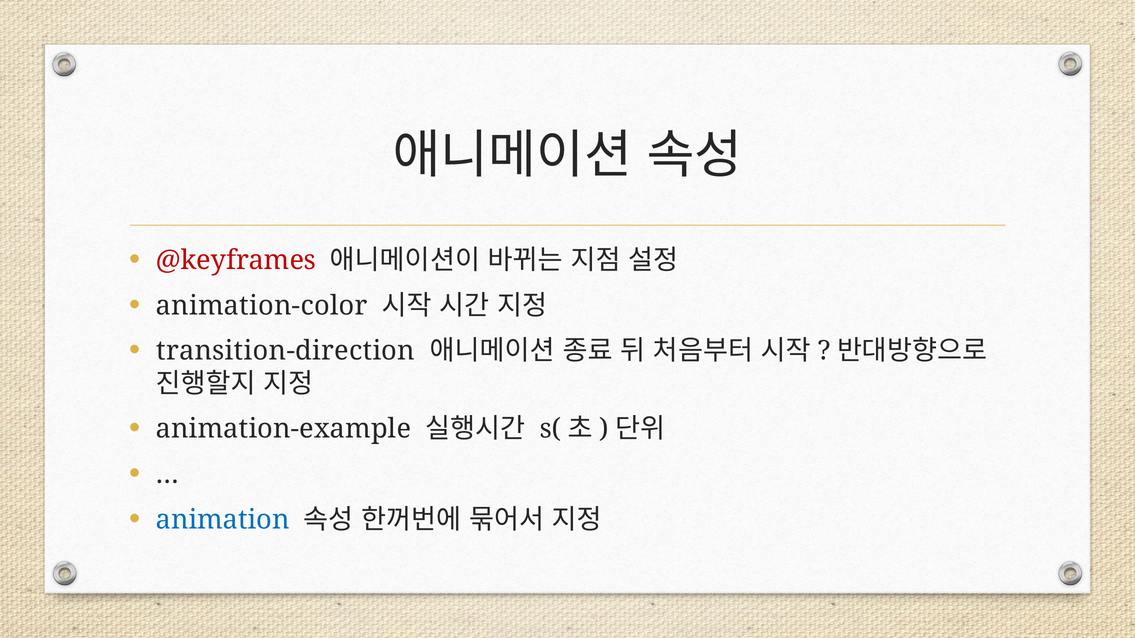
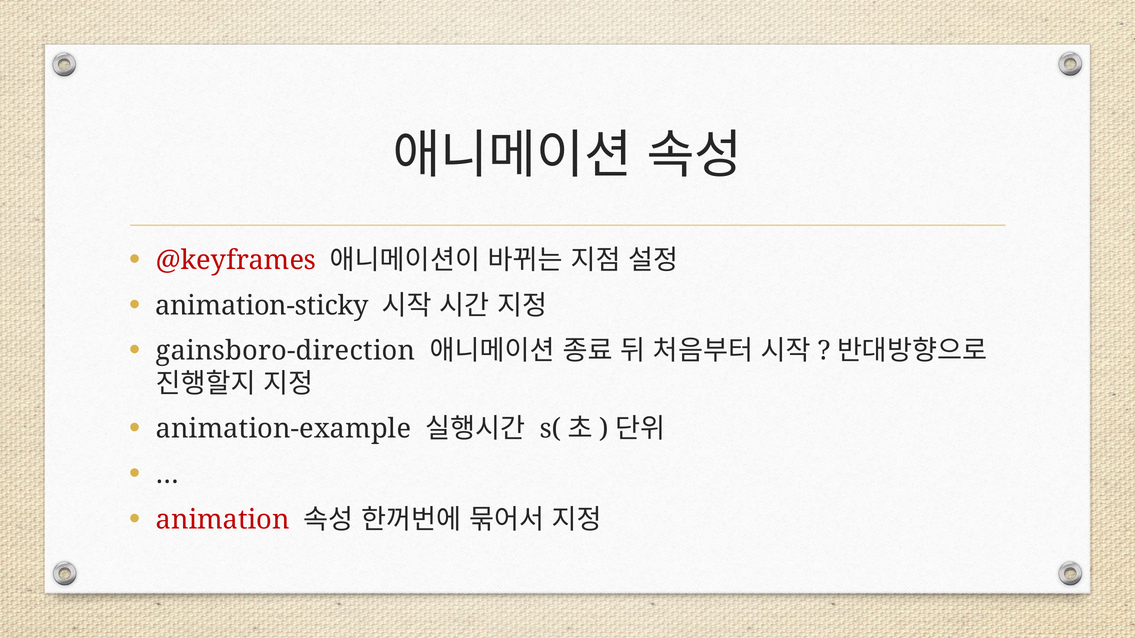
animation-color: animation-color -> animation-sticky (262, 306)
transition-direction: transition-direction -> gainsboro-direction (286, 351)
animation colour: blue -> red (223, 520)
